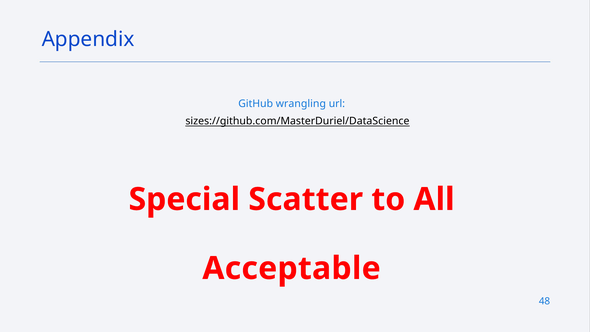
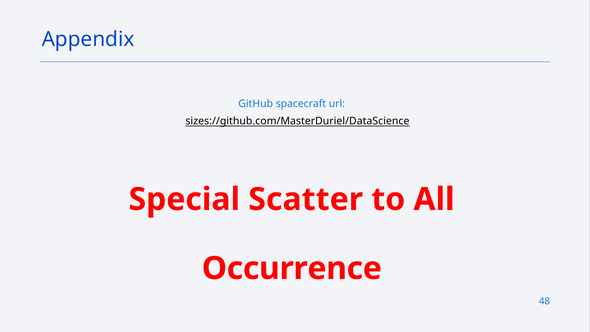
wrangling: wrangling -> spacecraft (301, 104)
Acceptable: Acceptable -> Occurrence (292, 268)
